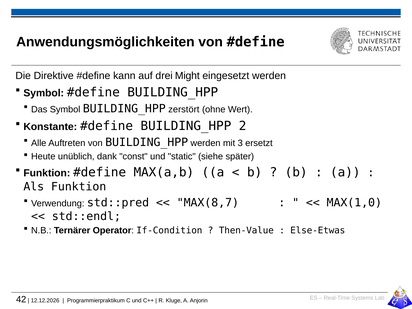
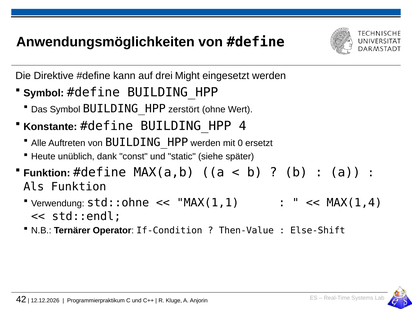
2: 2 -> 4 (243, 126)
3: 3 -> 0 (240, 143)
std::pred: std::pred -> std::ohne (118, 203)
MAX(8,7: MAX(8,7 -> MAX(1,1 (208, 203)
MAX(1,0: MAX(1,0 -> MAX(1,4 (354, 203)
Else-Etwas: Else-Etwas -> Else-Shift (318, 230)
